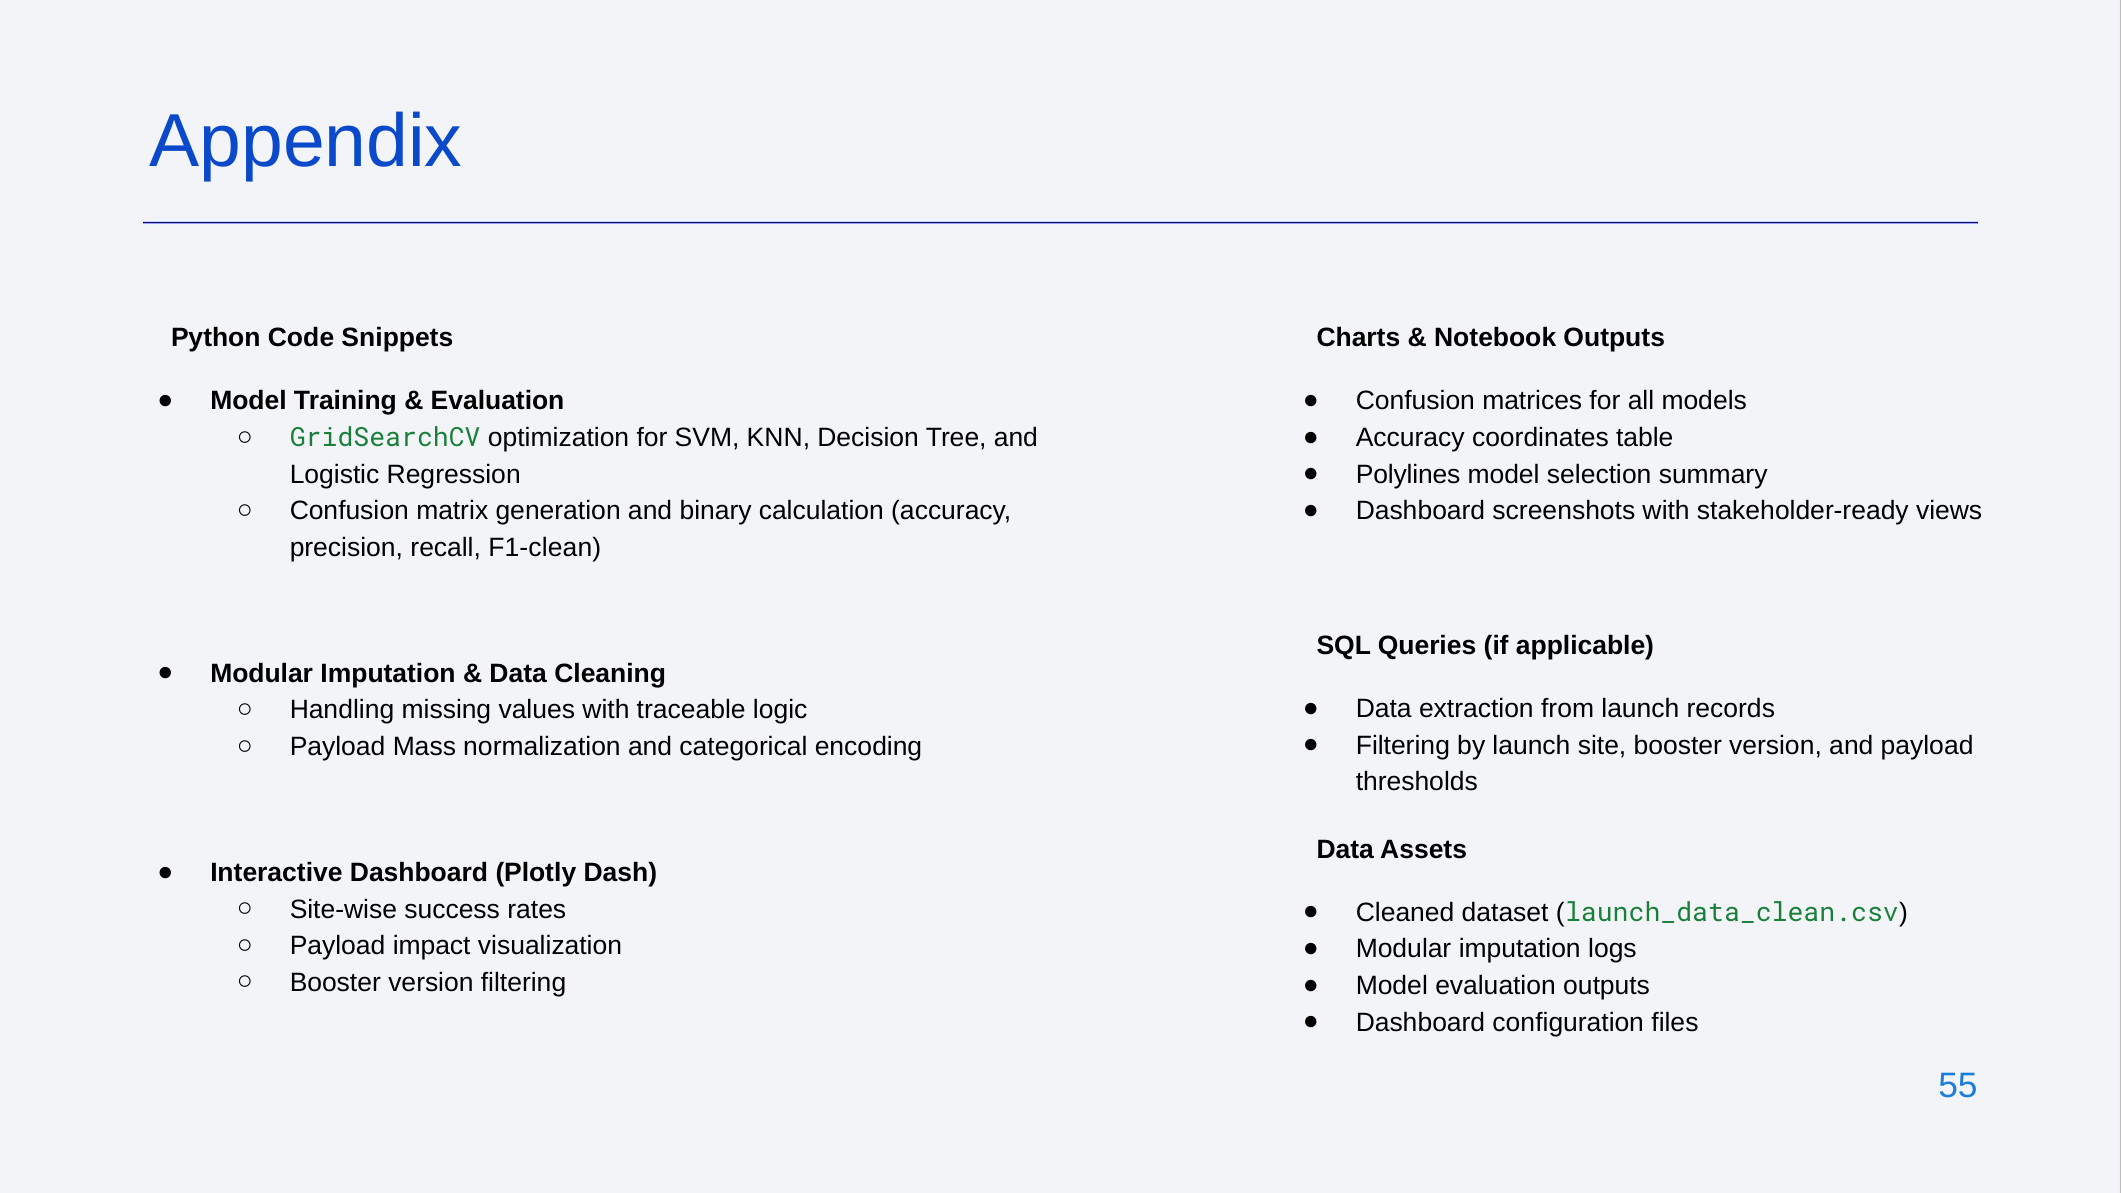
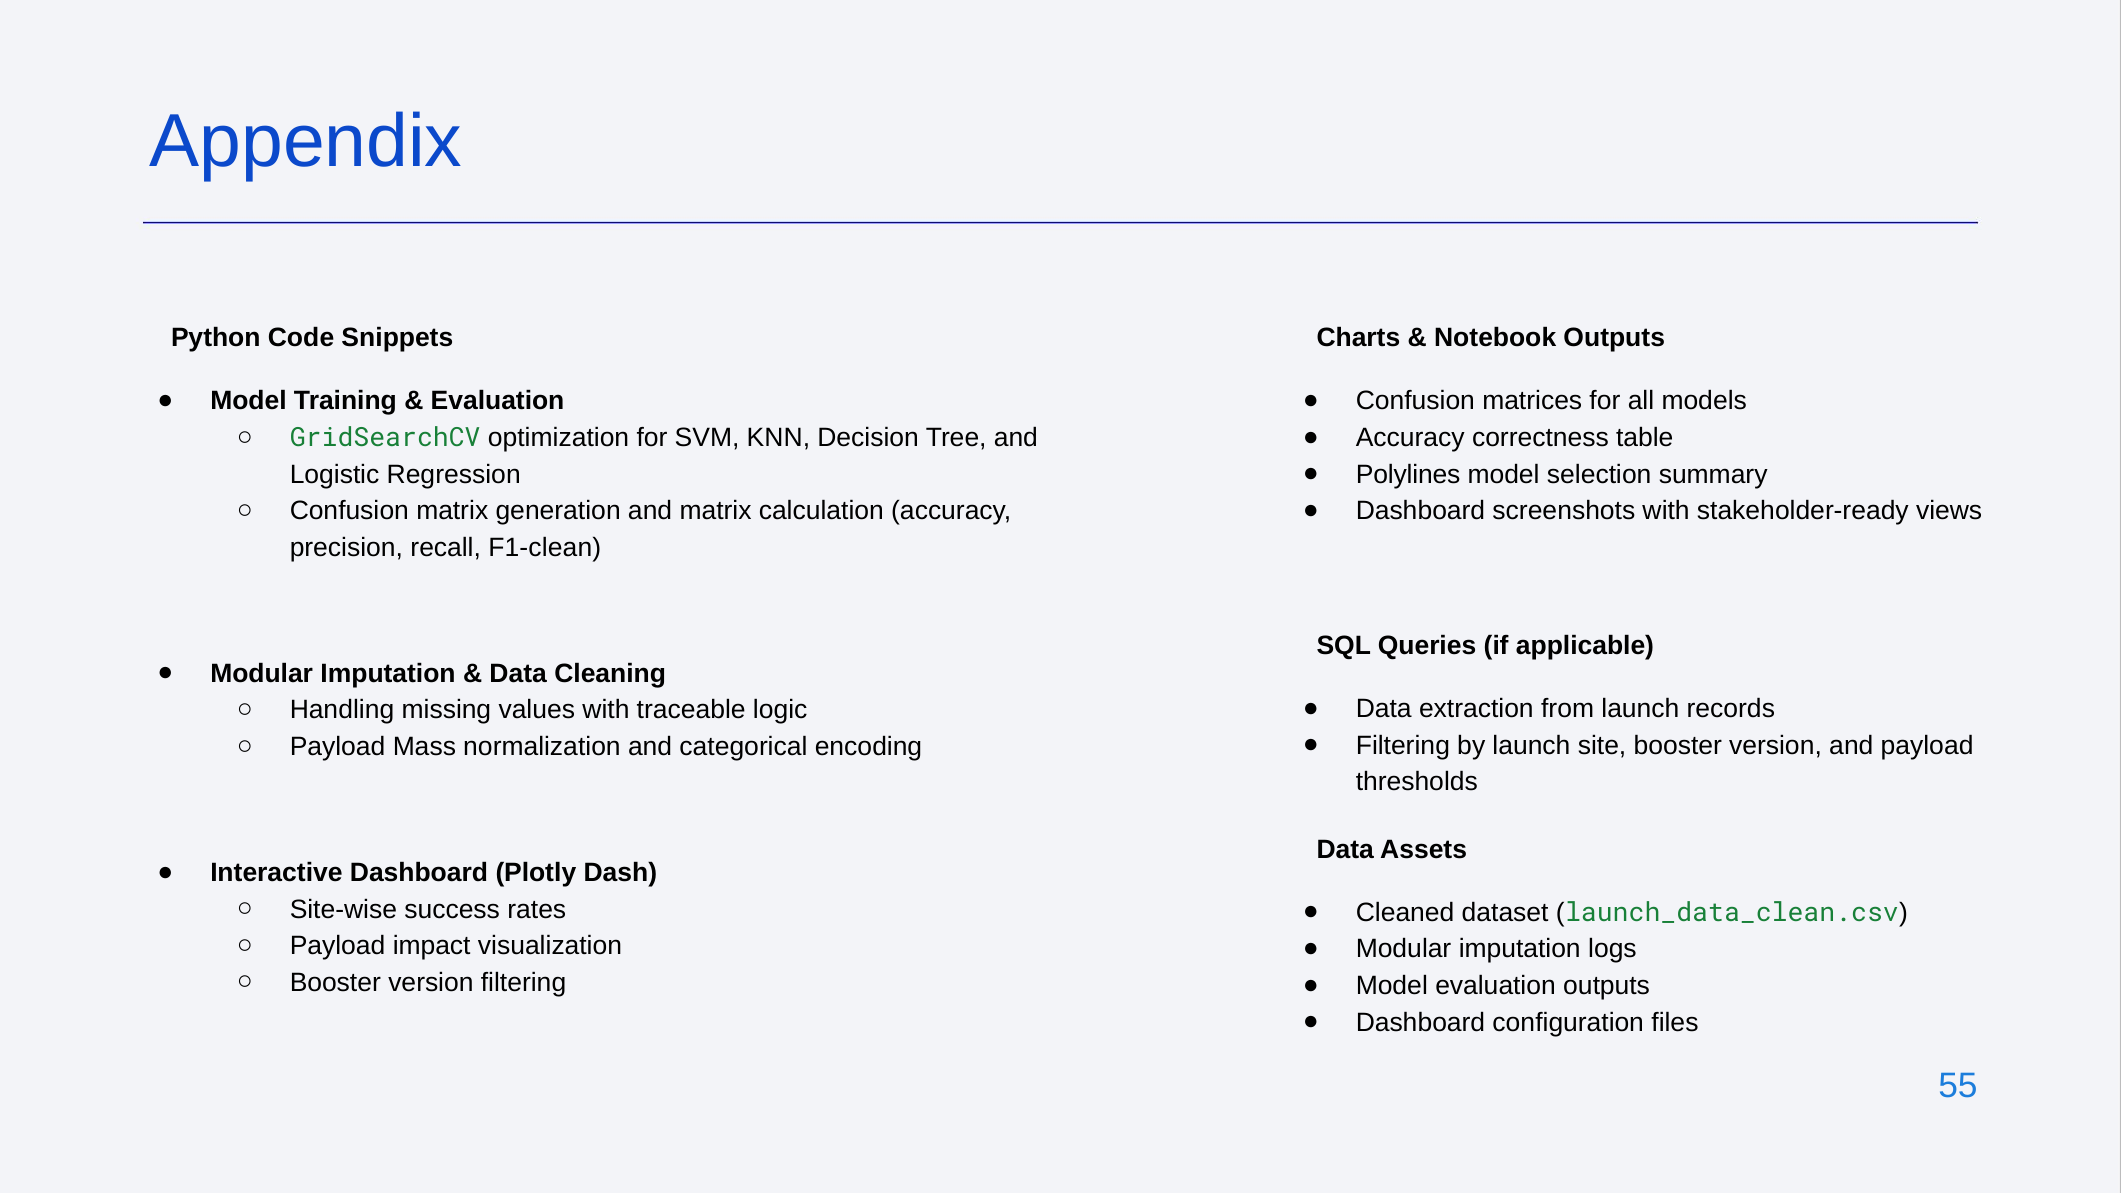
coordinates: coordinates -> correctness (1540, 438)
and binary: binary -> matrix (716, 511)
